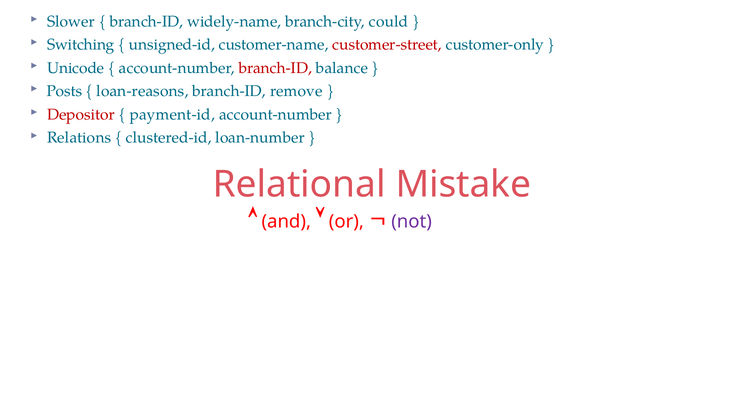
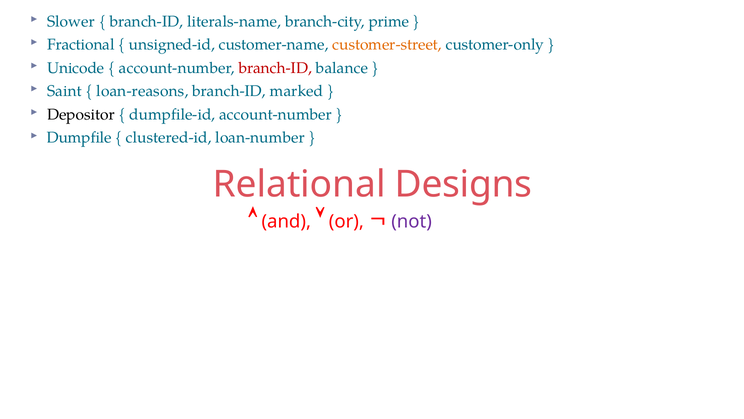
widely-name: widely-name -> literals-name (234, 21)
could: could -> prime (389, 21)
Switching: Switching -> Fractional (81, 45)
customer-street colour: red -> orange (387, 45)
Posts: Posts -> Saint (64, 91)
remove: remove -> marked (296, 91)
Depositor colour: red -> black (81, 114)
payment-id: payment-id -> dumpfile-id (172, 114)
Relations: Relations -> Dumpfile (79, 138)
Mistake: Mistake -> Designs (463, 184)
